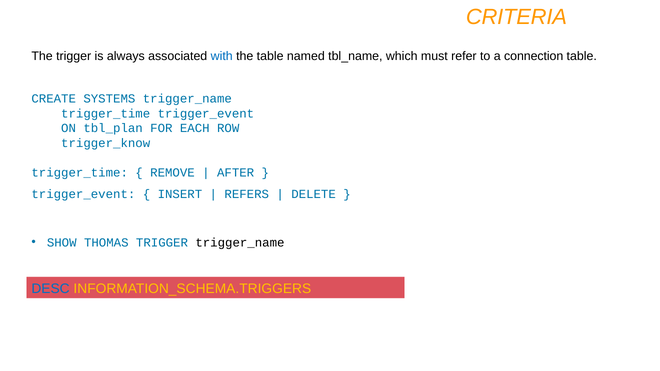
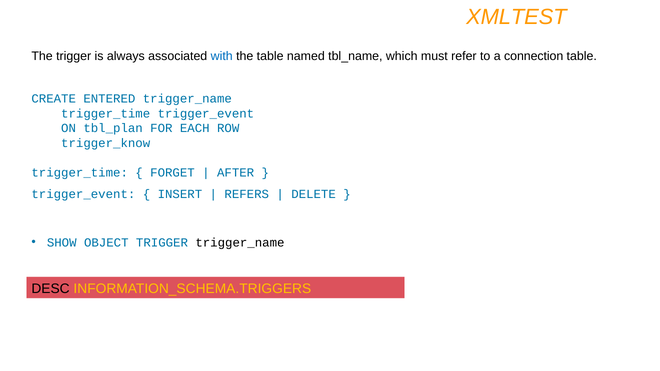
CRITERIA: CRITERIA -> XMLTEST (516, 17)
SYSTEMS: SYSTEMS -> ENTERED (109, 99)
REMOVE: REMOVE -> FORGET (172, 173)
THOMAS: THOMAS -> OBJECT (106, 243)
DESC colour: blue -> black (51, 289)
